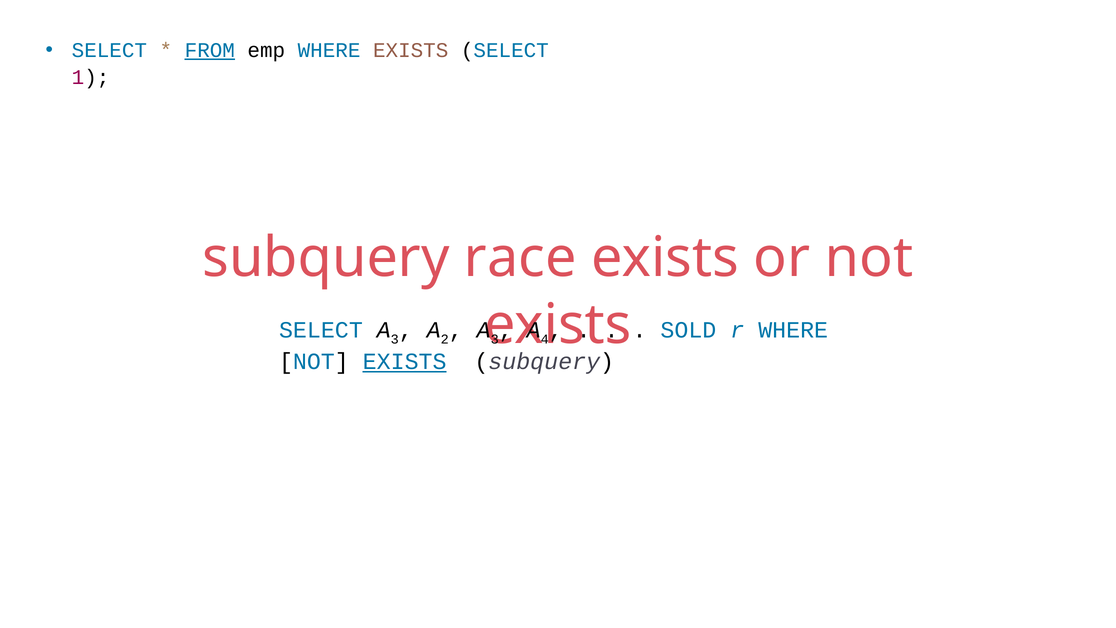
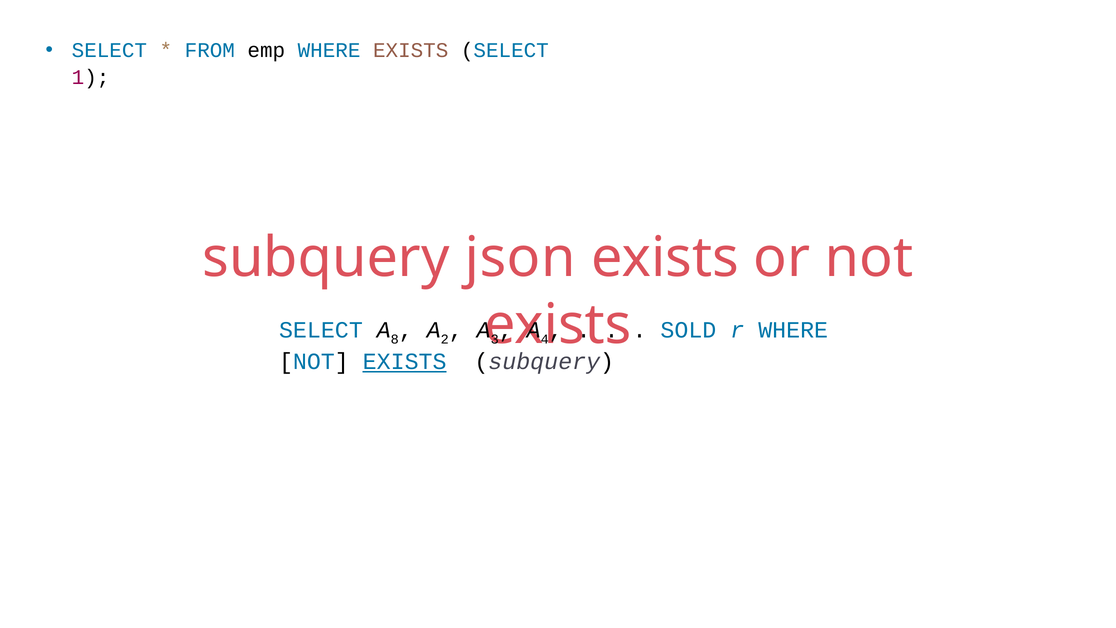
FROM underline: present -> none (210, 50)
race: race -> json (520, 258)
3: 3 -> 8 (395, 339)
